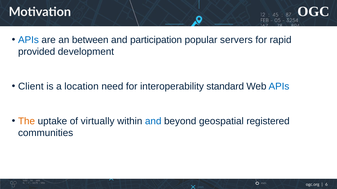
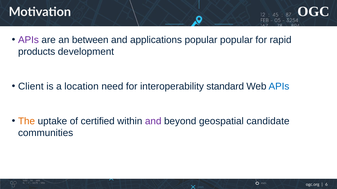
APIs colour: blue -> purple (28, 40)
participation: participation -> applications (156, 40)
popular servers: servers -> popular (236, 40)
provided: provided -> products (37, 52)
virtually: virtually -> certified (98, 121)
and colour: blue -> purple (153, 121)
registered: registered -> candidate (268, 121)
